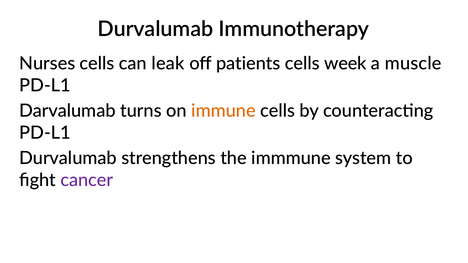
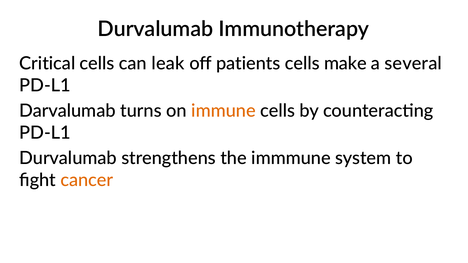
Nurses: Nurses -> Critical (47, 64)
week: week -> make (345, 64)
muscle: muscle -> several (413, 64)
cancer colour: purple -> orange (87, 180)
